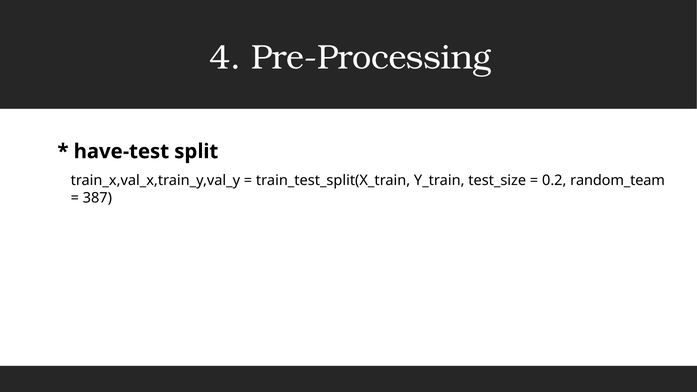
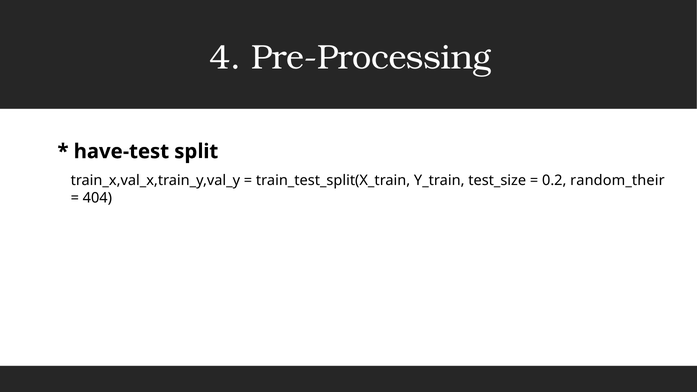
random_team: random_team -> random_their (617, 180)
387: 387 -> 404 (97, 198)
